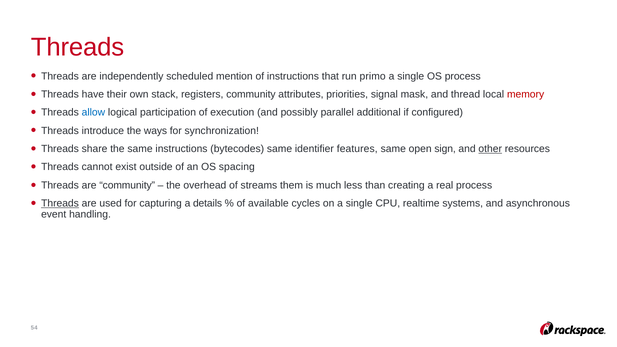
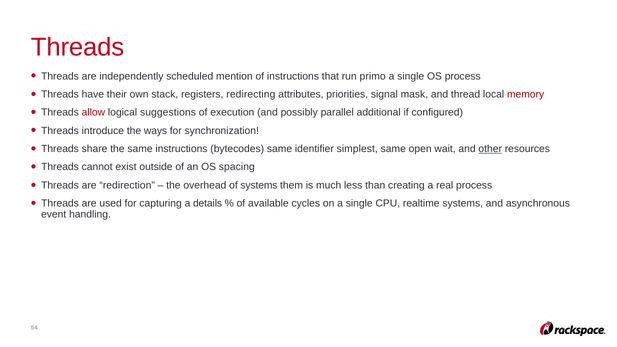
registers community: community -> redirecting (251, 94)
allow colour: blue -> red (93, 113)
participation: participation -> suggestions (168, 113)
features: features -> simplest (357, 149)
sign: sign -> wait (445, 149)
are community: community -> redirection (127, 185)
of streams: streams -> systems (259, 185)
Threads underline: present -> none (60, 203)
